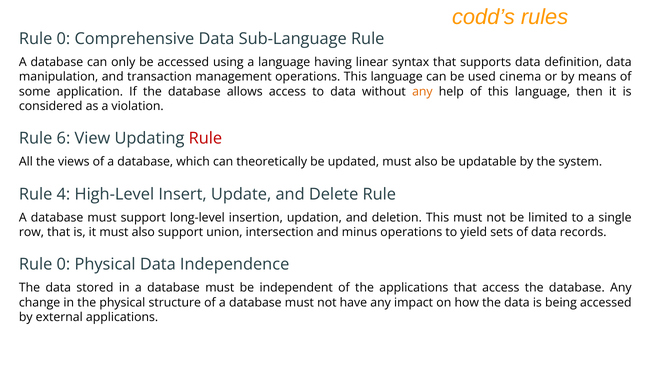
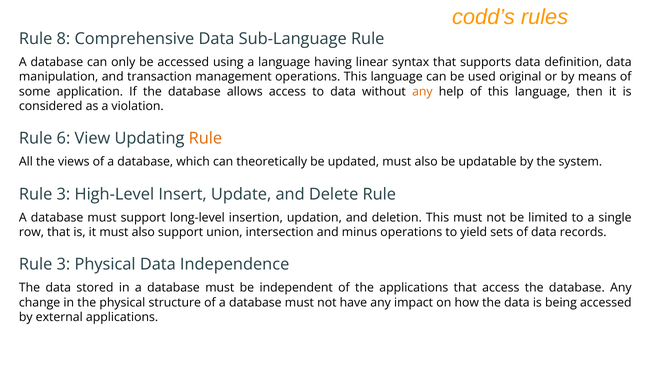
0: 0 -> 8 (63, 39)
cinema: cinema -> original (520, 77)
Rule colour: red -> orange (205, 139)
4: 4 -> 3 (63, 194)
0: 0 -> 3 (63, 265)
